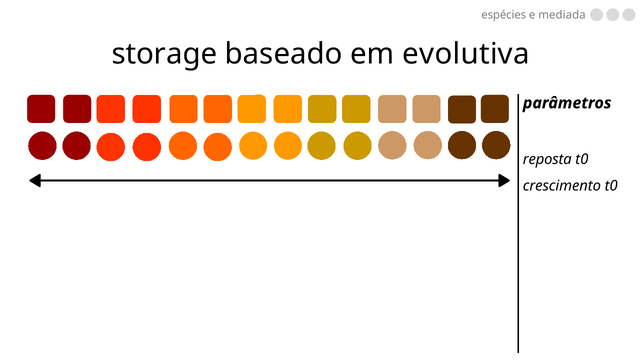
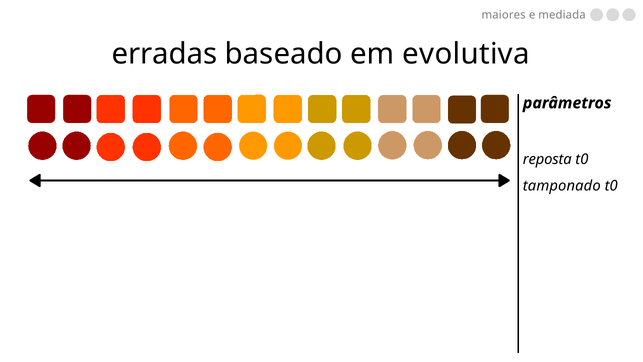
espécies: espécies -> maiores (504, 15)
storage: storage -> erradas (164, 54)
crescimento: crescimento -> tamponado (562, 186)
